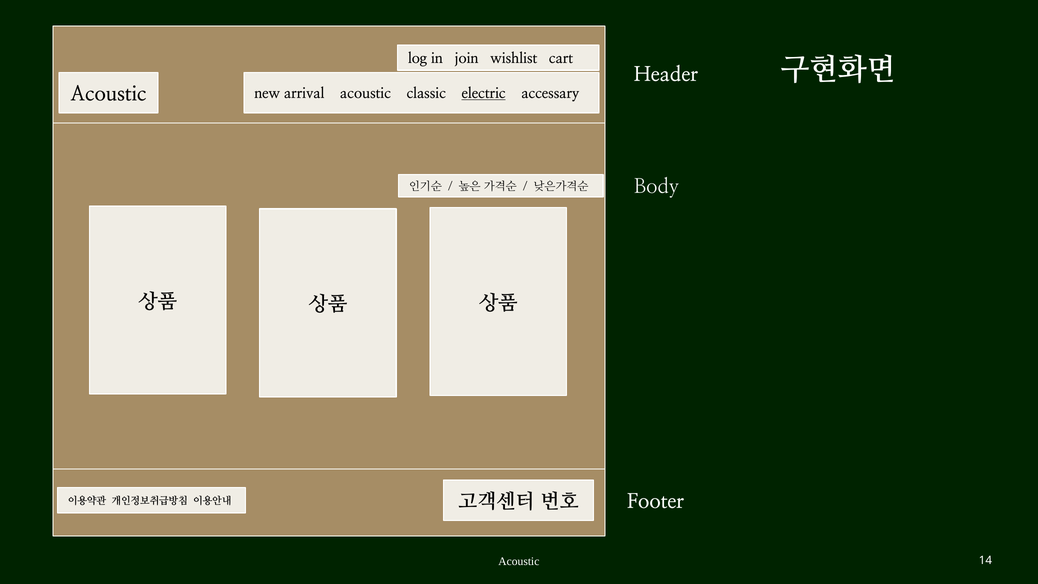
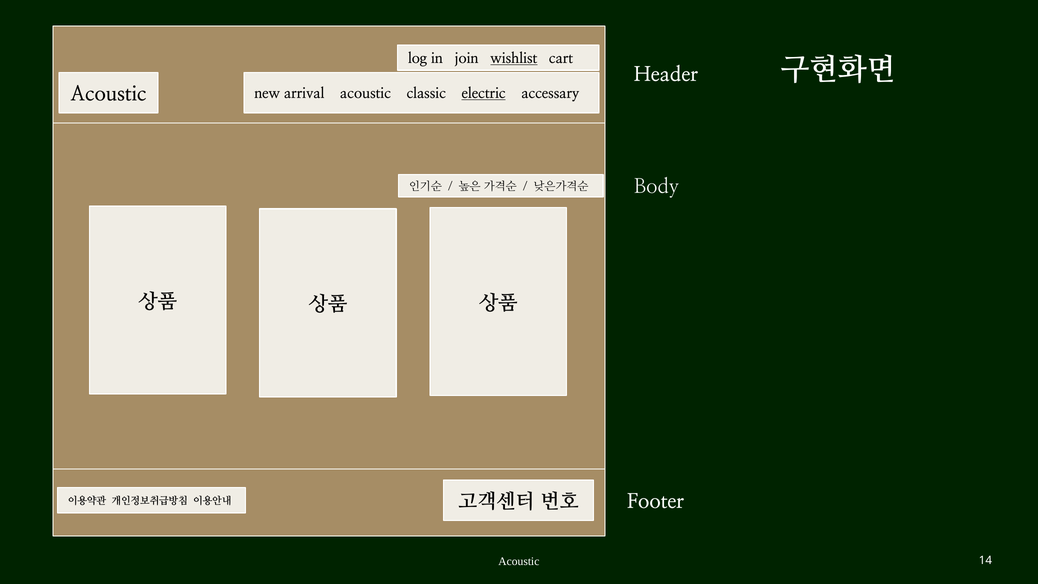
wishlist underline: none -> present (514, 59)
